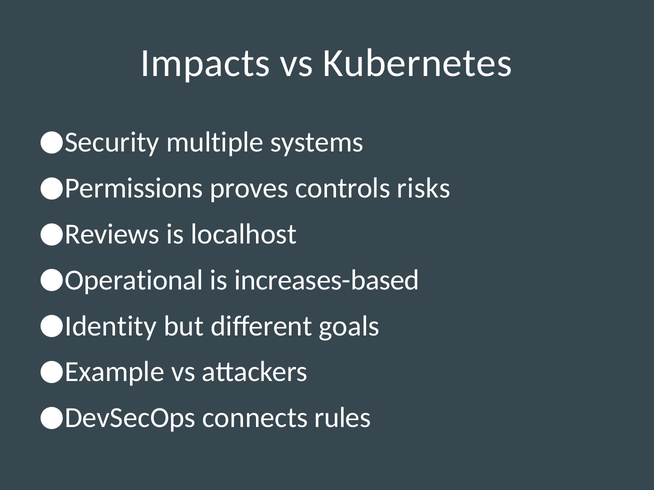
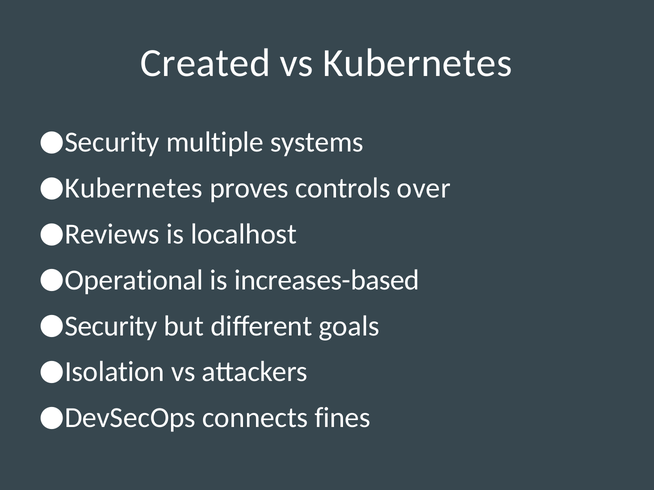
Impacts: Impacts -> Created (205, 63)
Permissions: Permissions -> Kubernetes (134, 188)
risks: risks -> over (424, 188)
Identity: Identity -> Security (111, 326)
Example: Example -> Isolation (115, 372)
rules: rules -> fines (343, 418)
